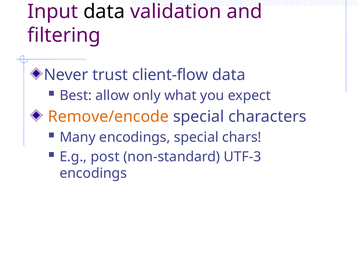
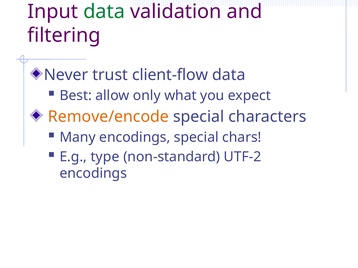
data colour: black -> green (104, 12)
post: post -> type (105, 157)
UTF-3: UTF-3 -> UTF-2 (243, 157)
